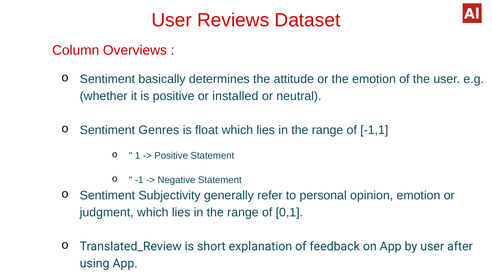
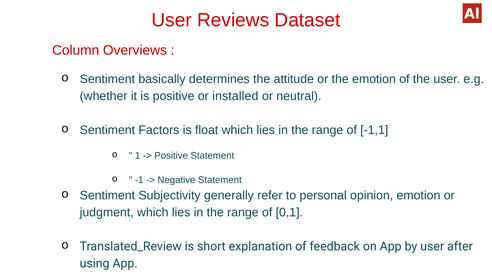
Genres: Genres -> Factors (159, 130)
